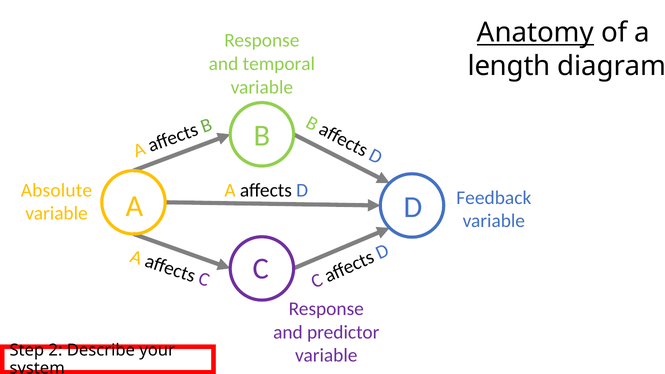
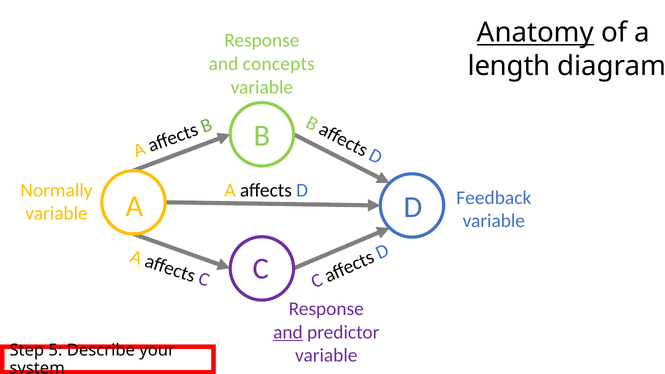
temporal: temporal -> concepts (279, 64)
Absolute: Absolute -> Normally (57, 190)
and underline: none -> present (288, 332)
2: 2 -> 5 (55, 350)
